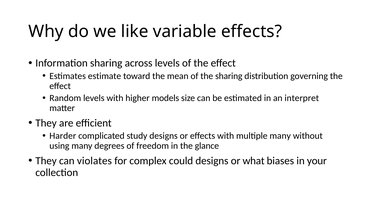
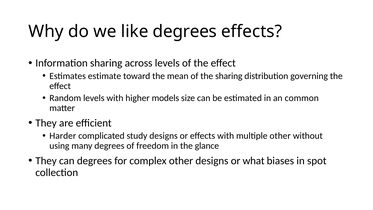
like variable: variable -> degrees (185, 31)
interpret: interpret -> common (302, 98)
multiple many: many -> other (280, 136)
can violates: violates -> degrees (94, 161)
complex could: could -> other (181, 161)
your: your -> spot (317, 161)
